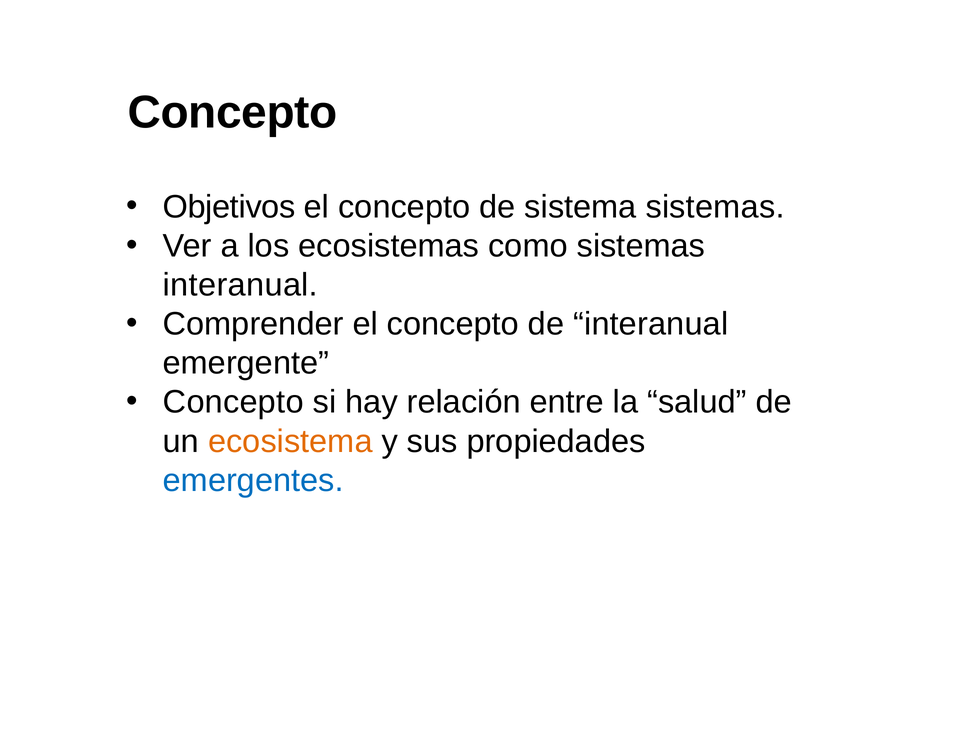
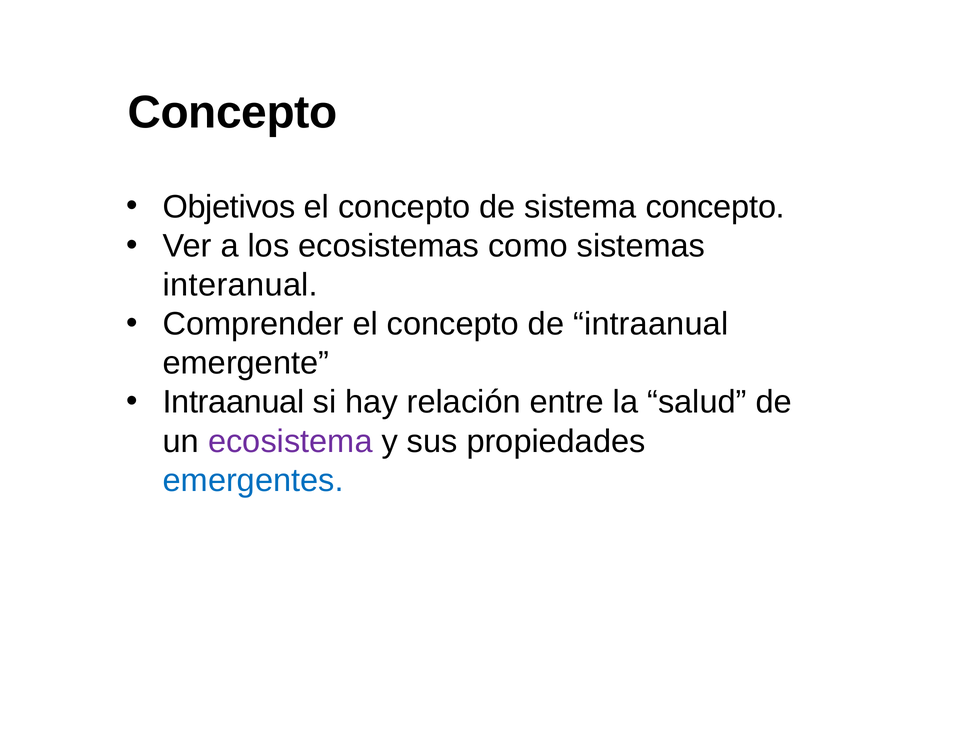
sistema sistemas: sistemas -> concepto (715, 207)
de interanual: interanual -> intraanual (651, 324)
Concepto: Concepto -> Intraanual (234, 402)
ecosistema colour: orange -> purple (290, 441)
